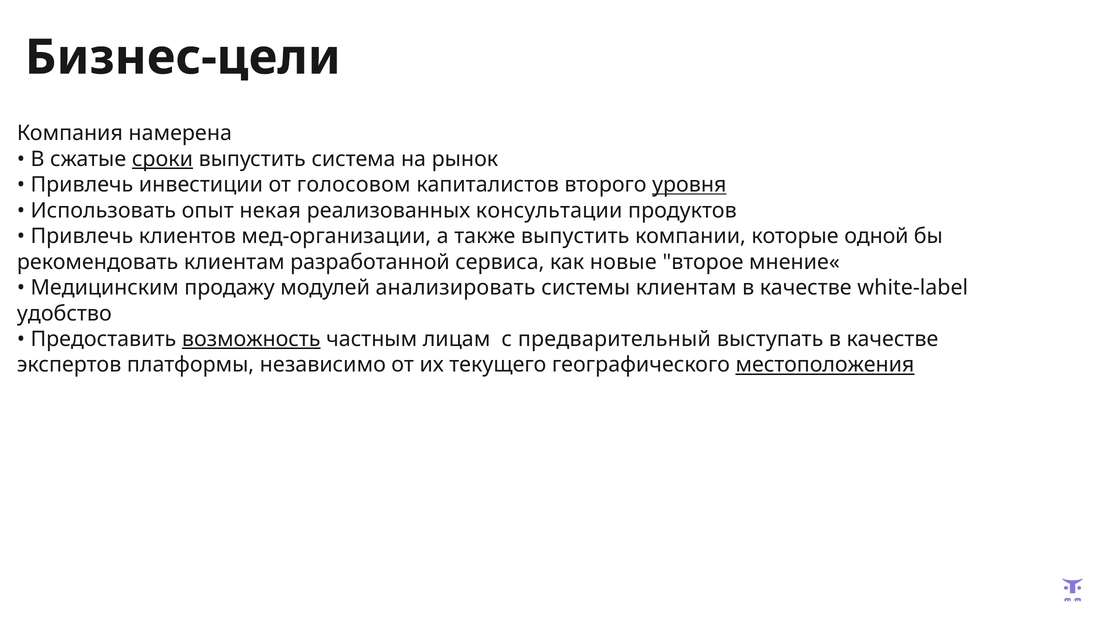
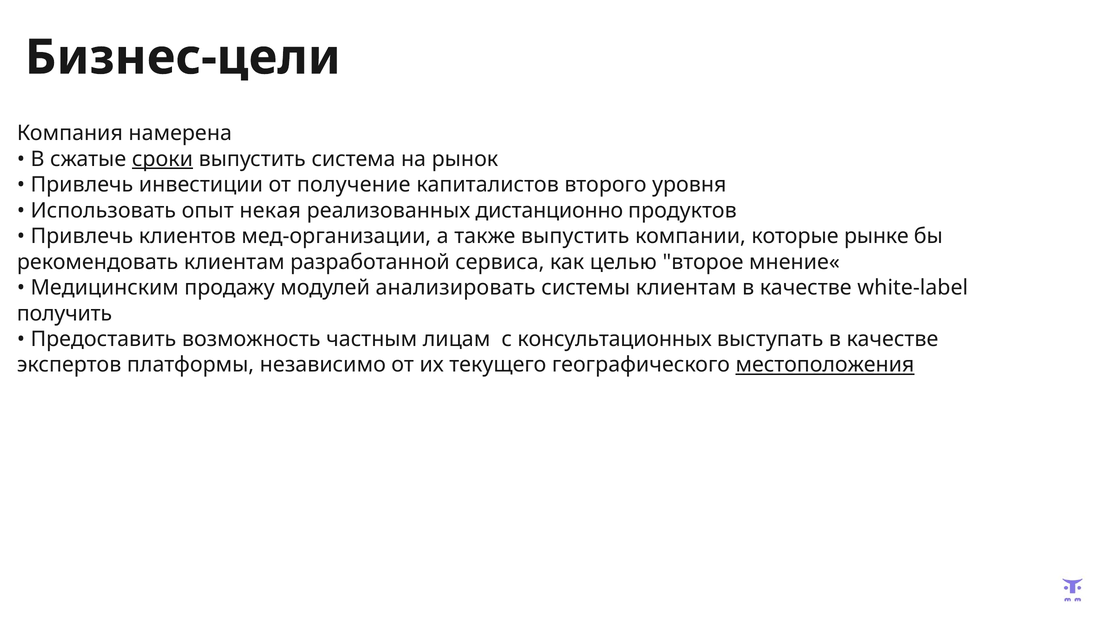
голосовом: голосовом -> получение (354, 185)
уровня underline: present -> none (689, 185)
консультации: консультации -> дистанционно (549, 210)
одной: одной -> рынке (876, 236)
новые: новые -> целью (623, 262)
удобство: удобство -> получить (64, 313)
возможность underline: present -> none (251, 339)
предварительный: предварительный -> консультационных (615, 339)
